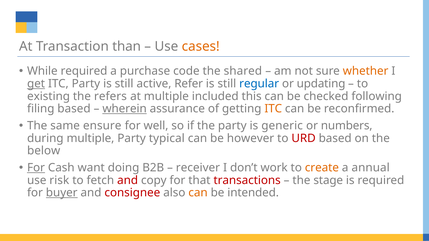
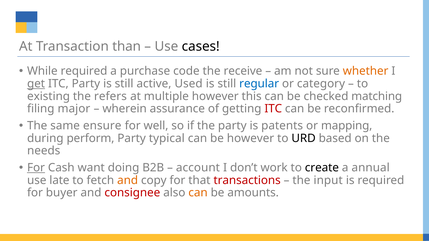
cases colour: orange -> black (201, 47)
shared: shared -> receive (243, 71)
Refer: Refer -> Used (189, 84)
updating: updating -> category (321, 84)
multiple included: included -> however (215, 96)
following: following -> matching (377, 96)
filing based: based -> major (74, 109)
wherein underline: present -> none (125, 109)
ITC colour: orange -> red (273, 109)
generic: generic -> patents (282, 126)
numbers: numbers -> mapping (347, 126)
during multiple: multiple -> perform (90, 138)
URD colour: red -> black (304, 138)
below: below -> needs (44, 151)
receiver: receiver -> account (198, 168)
create colour: orange -> black (322, 168)
risk: risk -> late (59, 180)
and colour: red -> orange (128, 180)
stage: stage -> input (328, 180)
buyer underline: present -> none (62, 193)
intended: intended -> amounts (253, 193)
